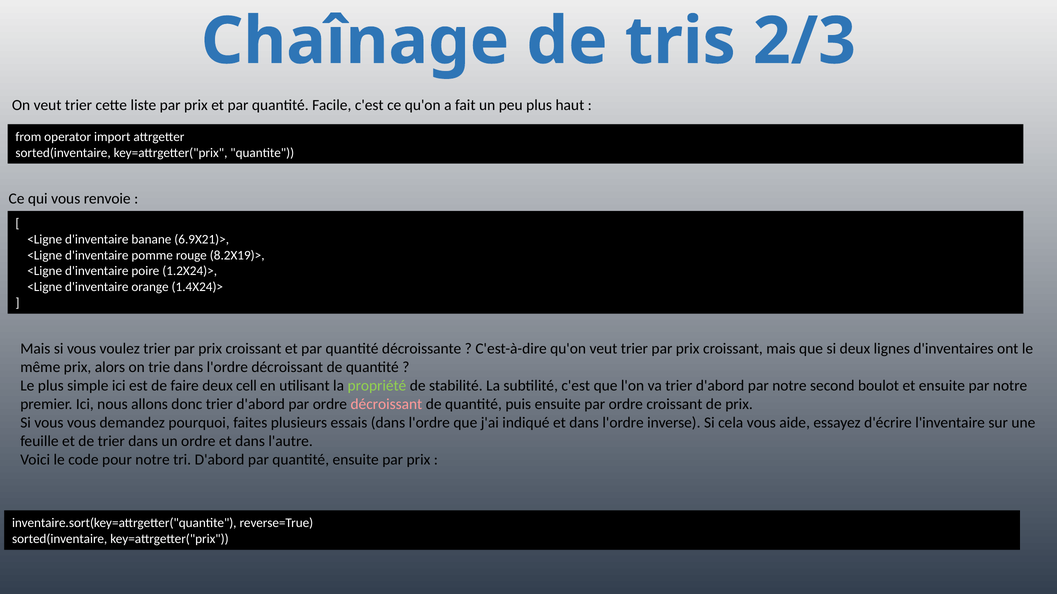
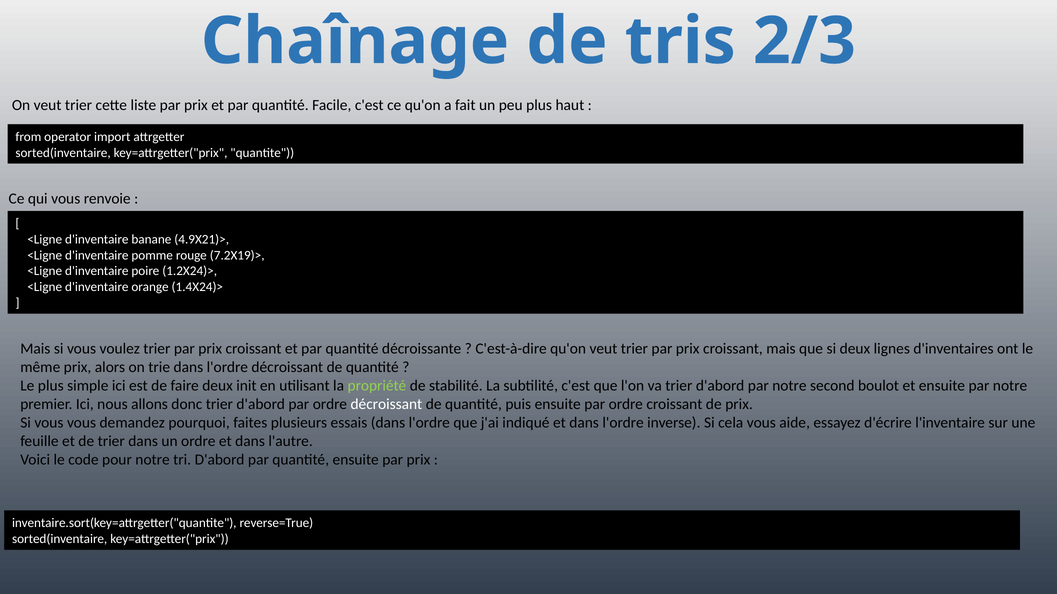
6.9X21)>: 6.9X21)> -> 4.9X21)> (202, 240)
8.2X19)>: 8.2X19)> -> 7.2X19)> (237, 256)
cell: cell -> init (246, 386)
décroissant colour: pink -> white (386, 405)
